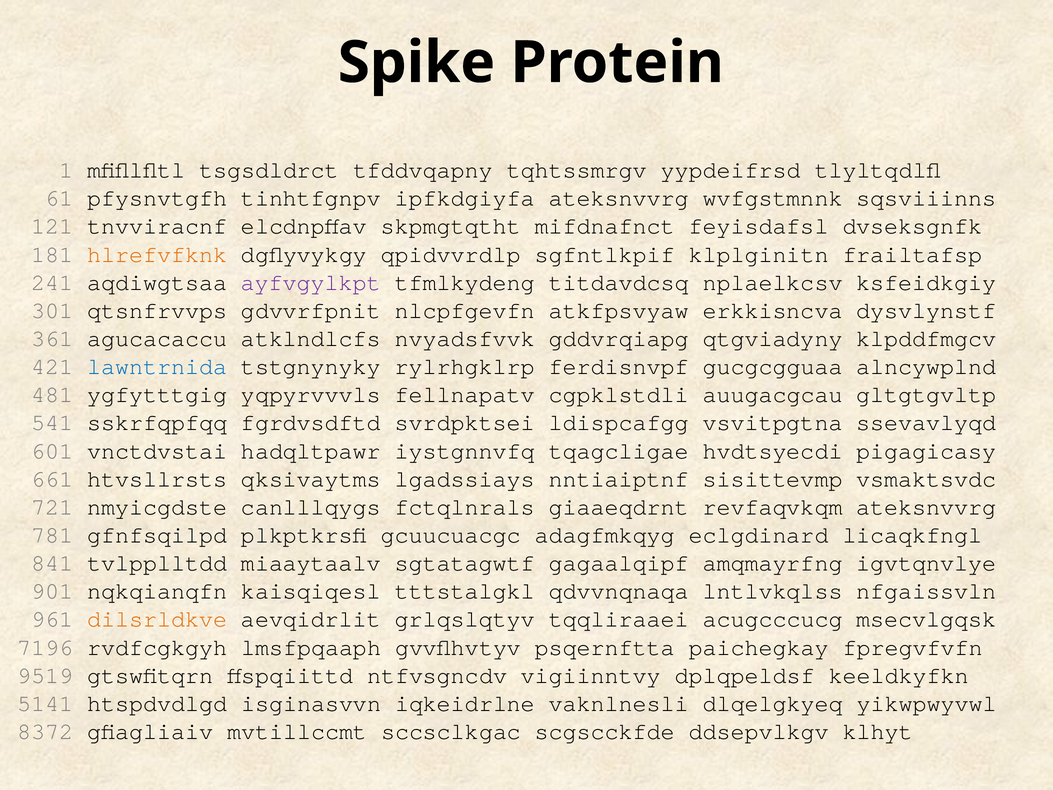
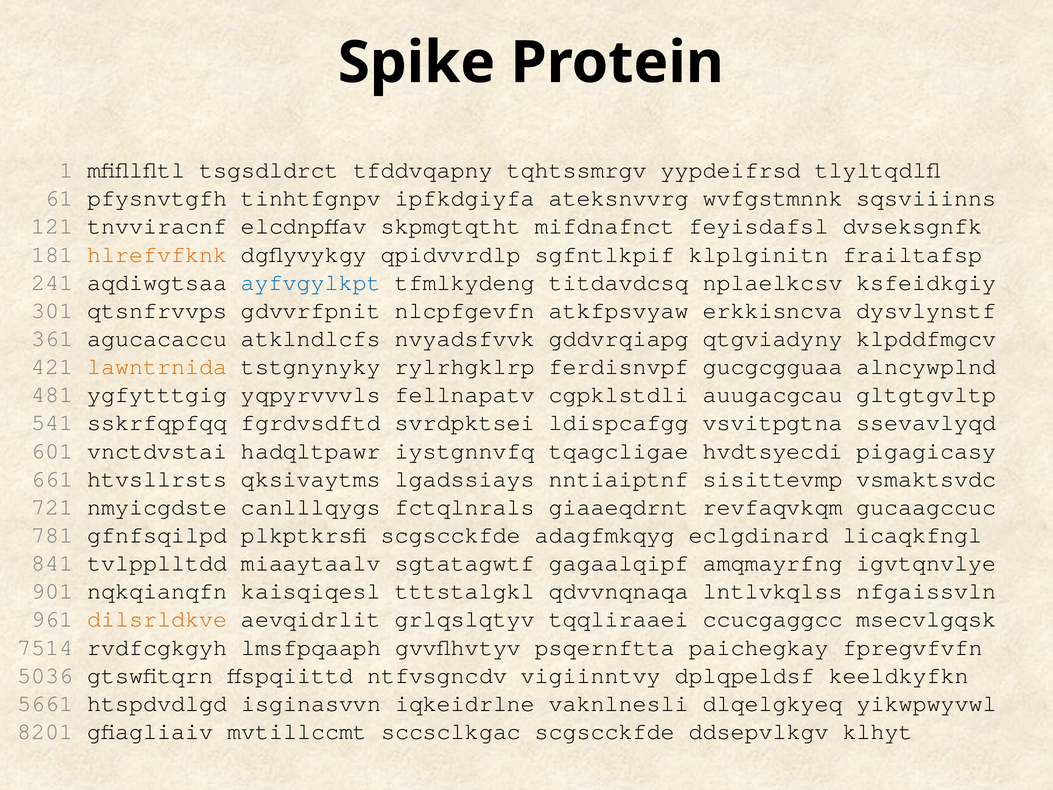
ayfvgylkpt colour: purple -> blue (311, 282)
lawntrnida colour: blue -> orange (157, 366)
revfaqvkqm ateksnvvrg: ateksnvvrg -> gucaagccuc (926, 507)
plkptkrsfi gcuucuacgc: gcuucuacgc -> scgscckfde (451, 535)
acugcccucg: acugcccucg -> ccucgaggcc (773, 619)
7196: 7196 -> 7514 (45, 647)
9519: 9519 -> 5036 (45, 675)
5141: 5141 -> 5661 (45, 703)
8372: 8372 -> 8201 (45, 731)
